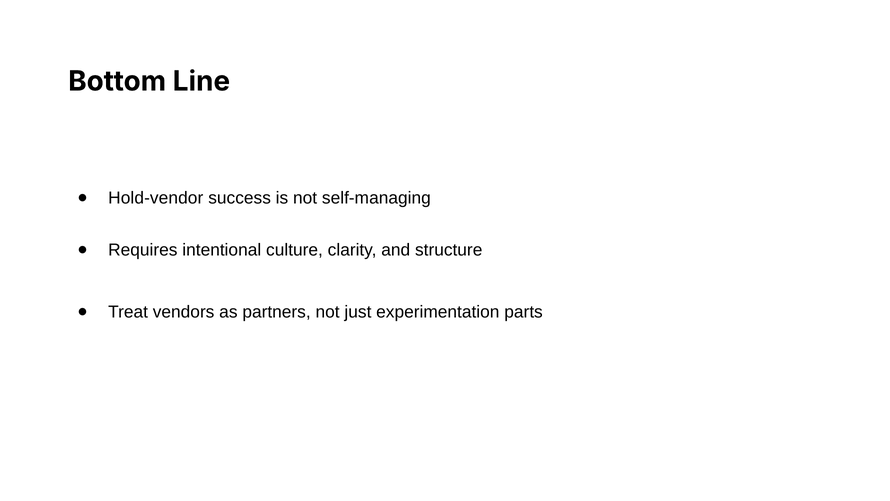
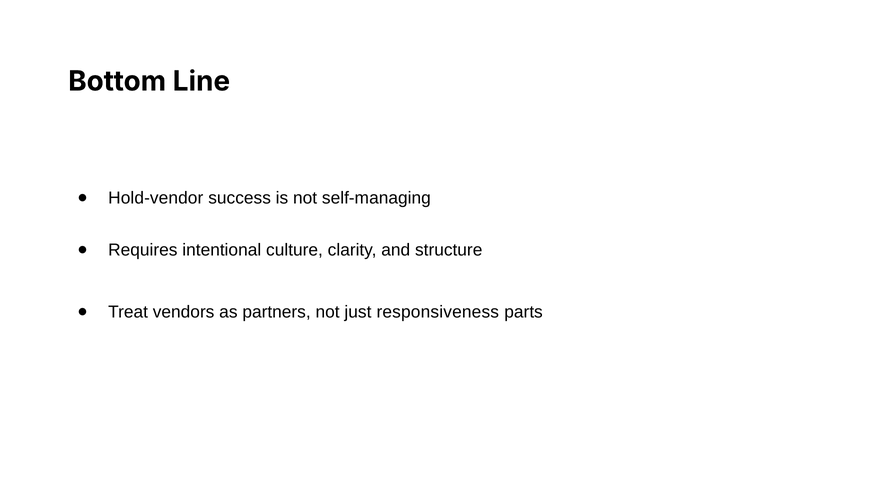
experimentation: experimentation -> responsiveness (438, 312)
